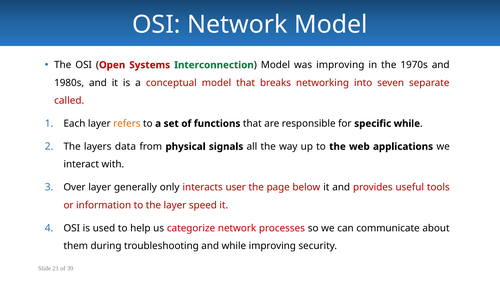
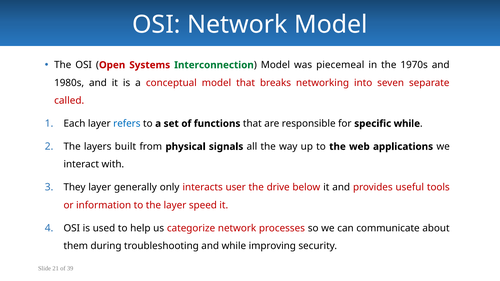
was improving: improving -> piecemeal (340, 65)
refers colour: orange -> blue (127, 124)
data: data -> built (125, 147)
Over: Over -> They (75, 188)
page: page -> drive (278, 188)
